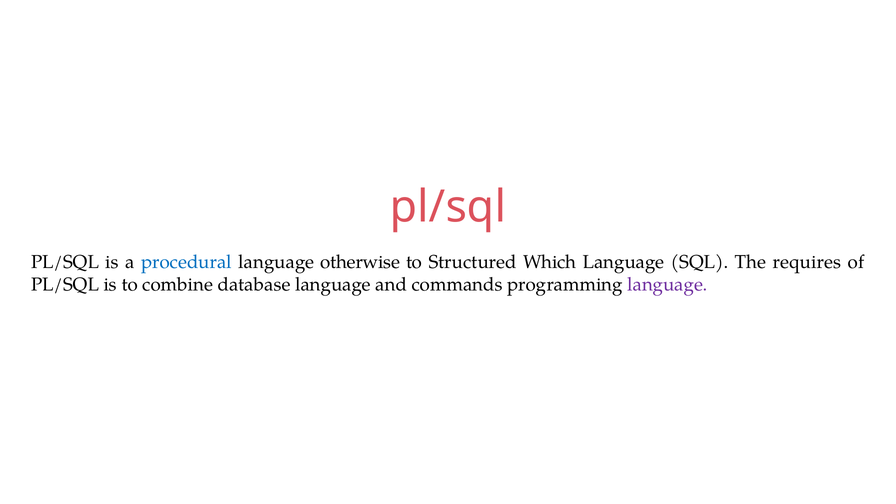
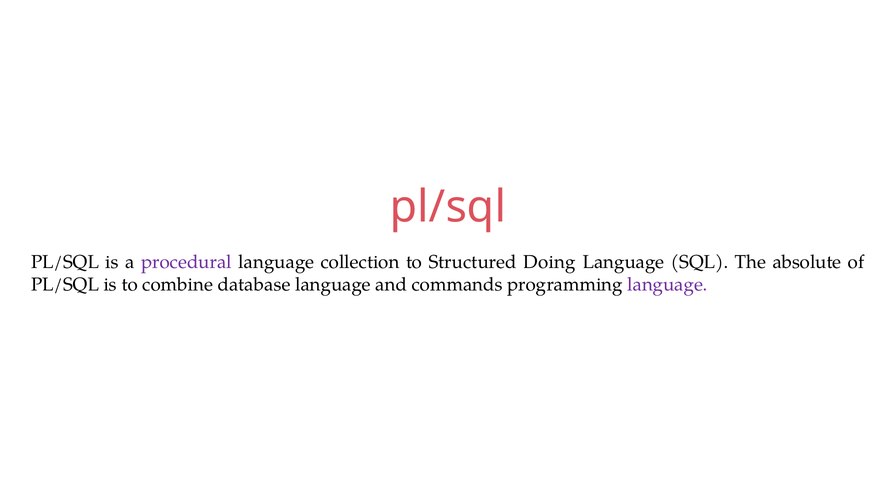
procedural colour: blue -> purple (187, 262)
otherwise: otherwise -> collection (360, 262)
Which: Which -> Doing (549, 262)
requires: requires -> absolute (807, 262)
